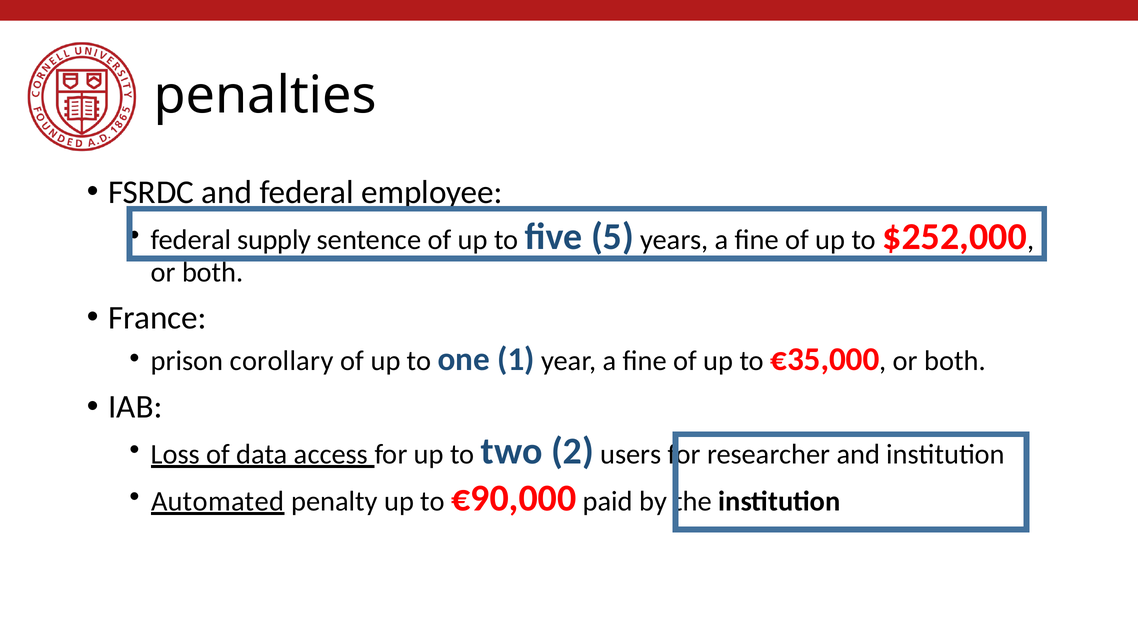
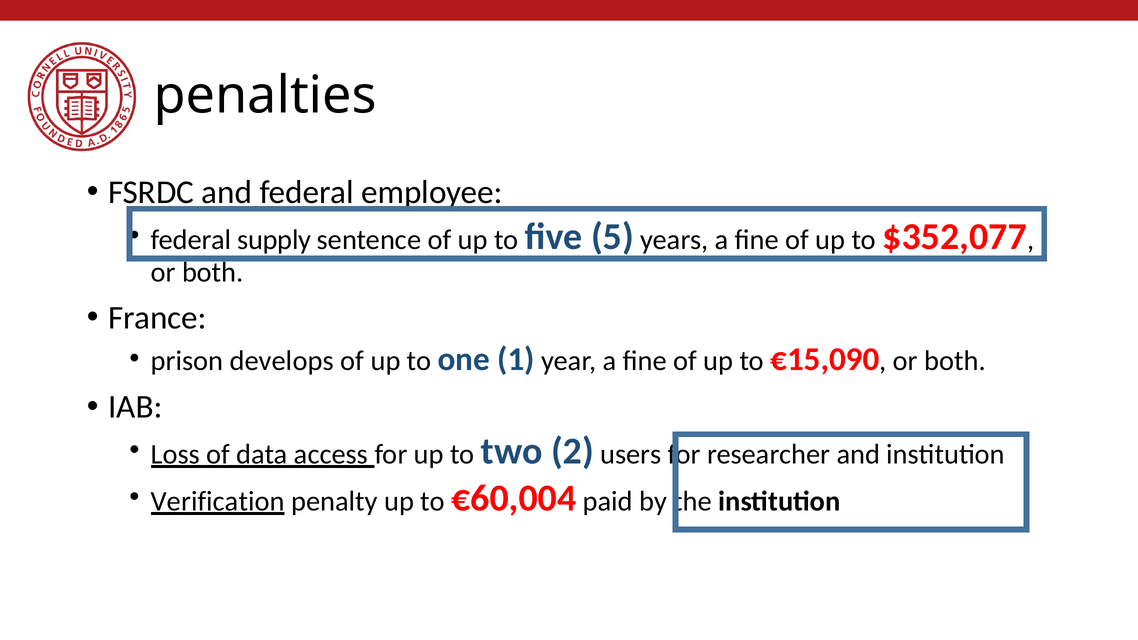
$252,000: $252,000 -> $352,077 (955, 237)
corollary: corollary -> develops (282, 361)
€35,000: €35,000 -> €15,090 (825, 359)
Automated: Automated -> Verification (218, 501)
€90,000: €90,000 -> €60,004 (514, 498)
